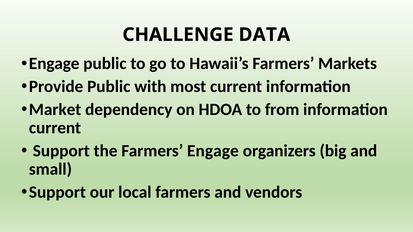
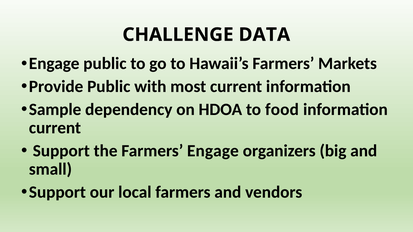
Market: Market -> Sample (55, 110)
from: from -> food (282, 110)
